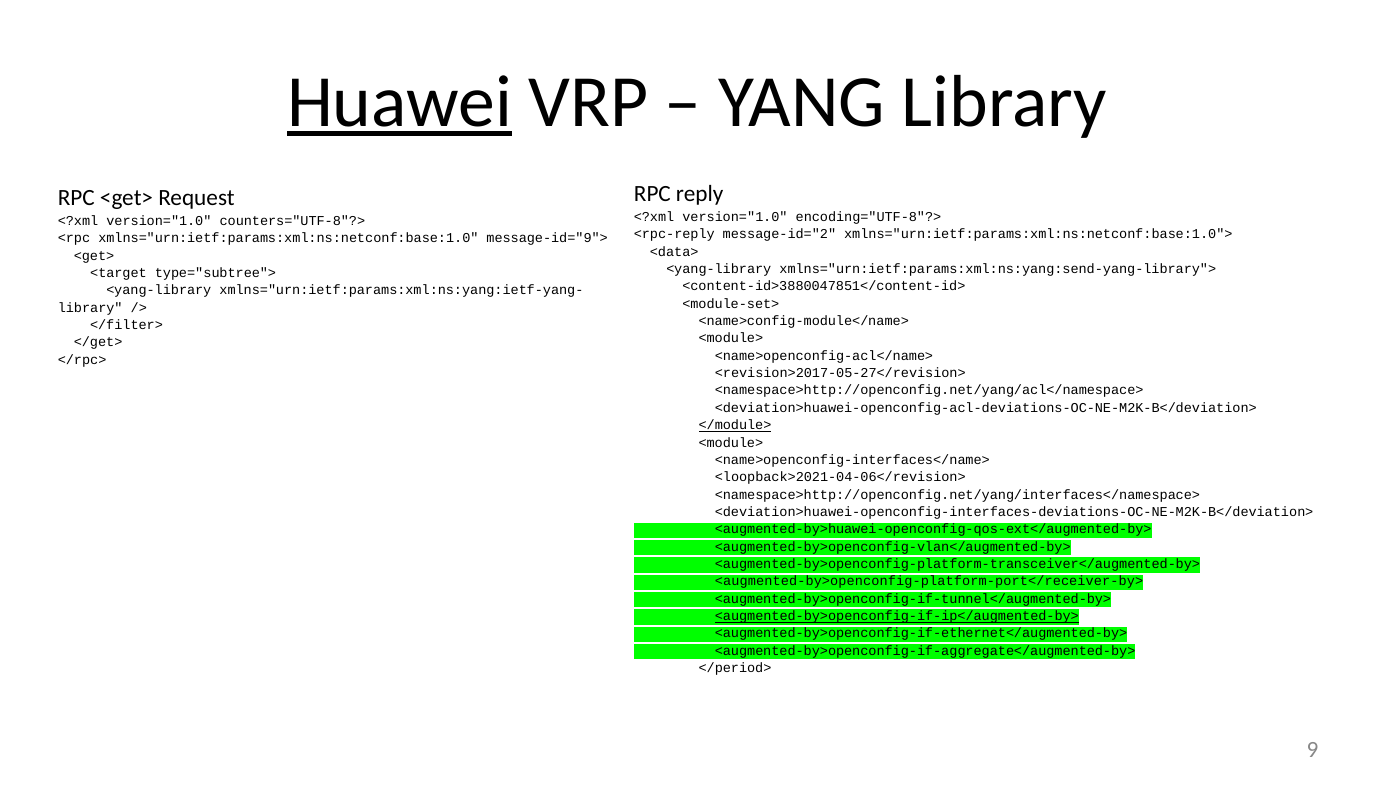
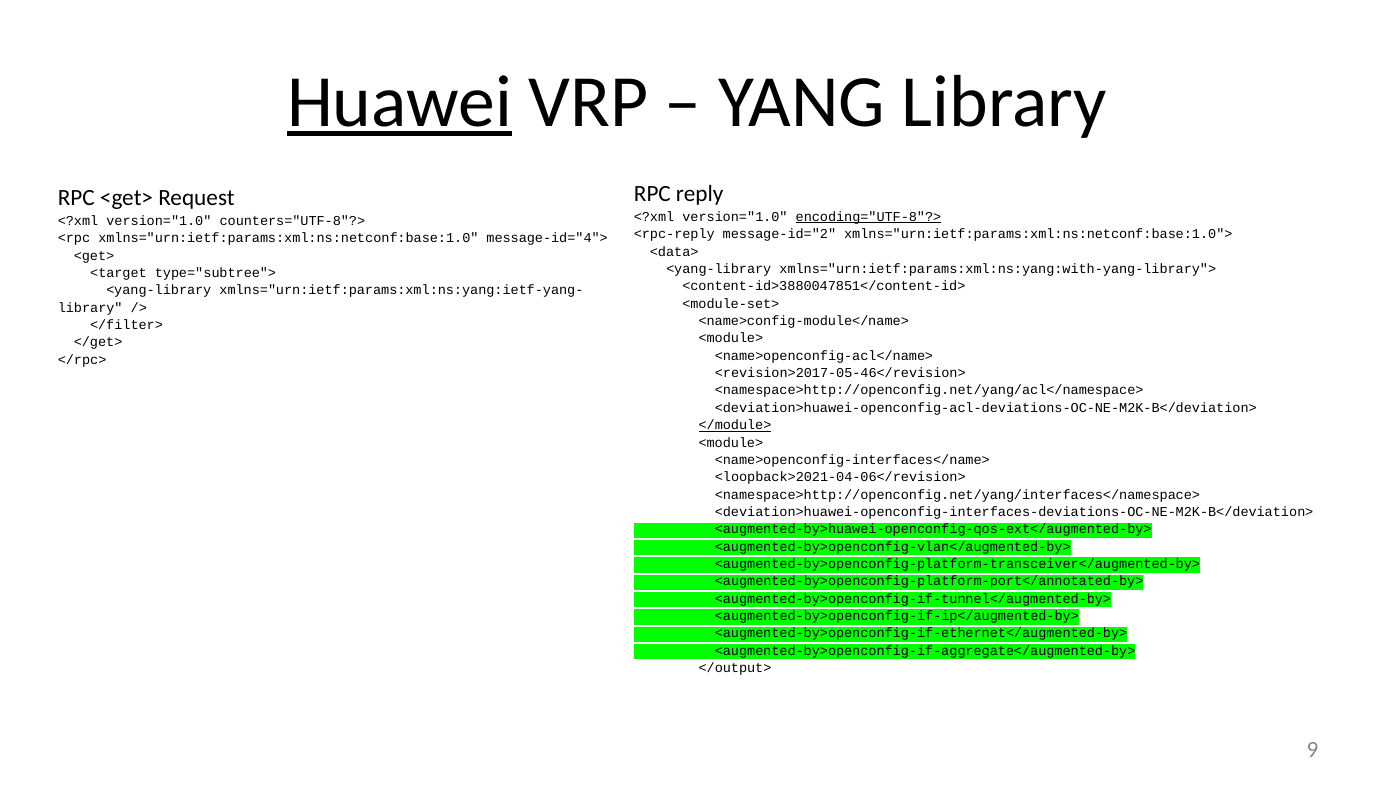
encoding="UTF-8"?> underline: none -> present (868, 217)
message-id="9">: message-id="9"> -> message-id="4"> (547, 238)
xmlns="urn:ietf:params:xml:ns:yang:send-yang-library">: xmlns="urn:ietf:params:xml:ns:yang:send-yang-library"> -> xmlns="urn:ietf:params:xml:ns:yang:with-yang-library"> (998, 269)
<revision>2017-05-27</revision>: <revision>2017-05-27</revision> -> <revision>2017-05-46</revision> (840, 373)
<augmented-by>openconfig-platform-port</receiver-by>: <augmented-by>openconfig-platform-port</receiver-by> -> <augmented-by>openconfig-platform-port</annotated-by> (929, 581)
<augmented-by>openconfig-if-ip</augmented-by> underline: present -> none (897, 616)
</period>: </period> -> </output> (735, 668)
